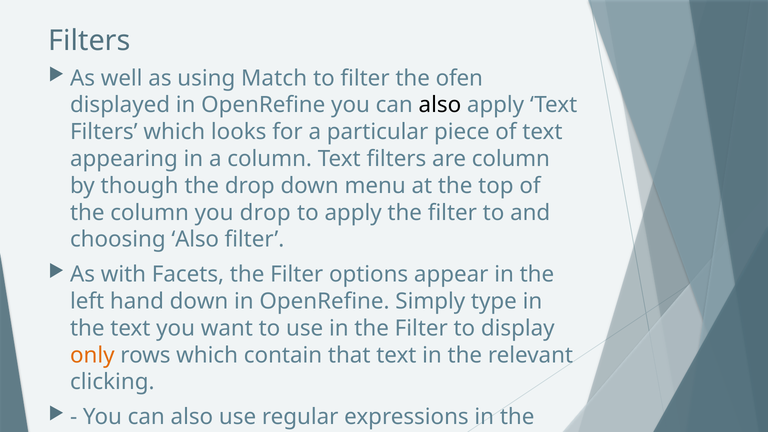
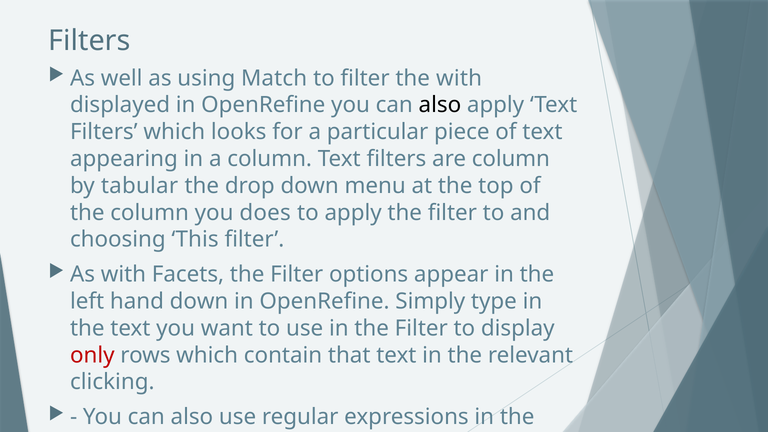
the ofen: ofen -> with (459, 78)
though: though -> tabular (140, 186)
you drop: drop -> does (265, 213)
choosing Also: Also -> This (195, 240)
only colour: orange -> red (92, 355)
